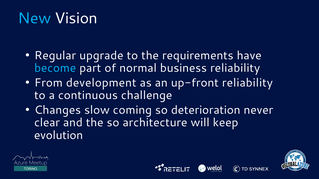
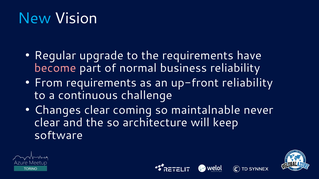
become colour: light blue -> pink (55, 68)
From development: development -> requirements (101, 83)
Changes slow: slow -> clear (97, 110)
deterioration: deterioration -> maintalnable (206, 110)
evolution: evolution -> software (58, 136)
